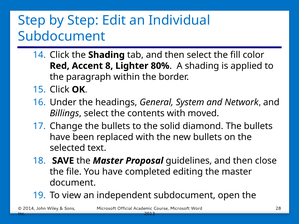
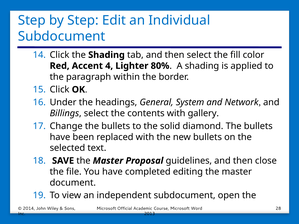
8: 8 -> 4 (109, 66)
moved: moved -> gallery (203, 113)
